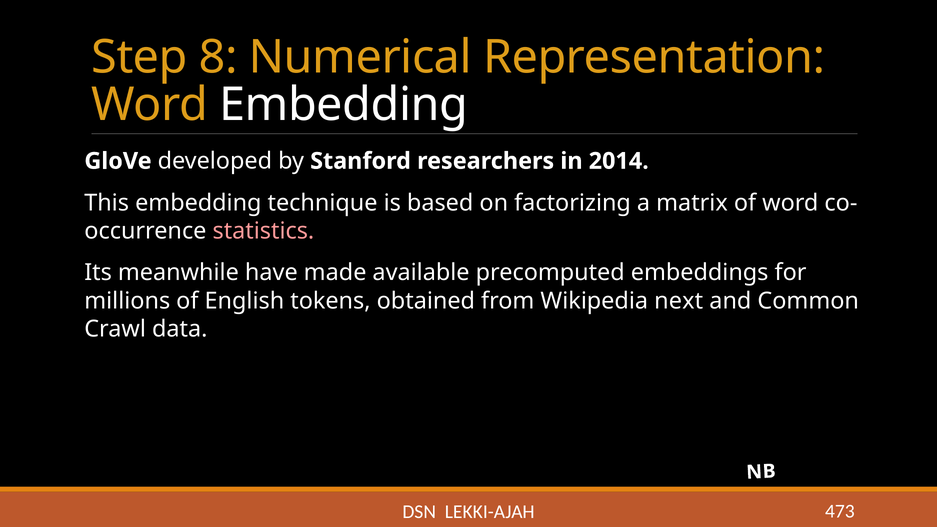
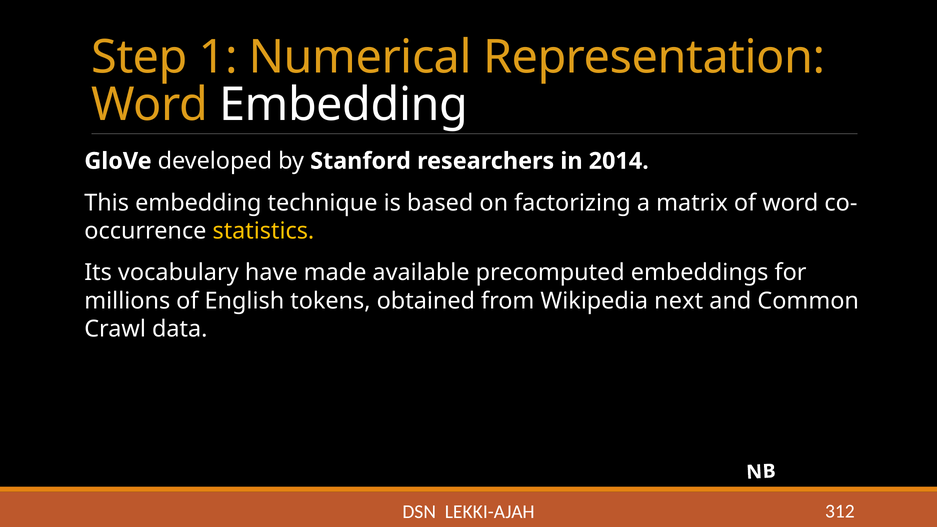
8: 8 -> 1 (218, 57)
statistics colour: pink -> yellow (263, 231)
meanwhile: meanwhile -> vocabulary (178, 273)
473: 473 -> 312 (840, 512)
